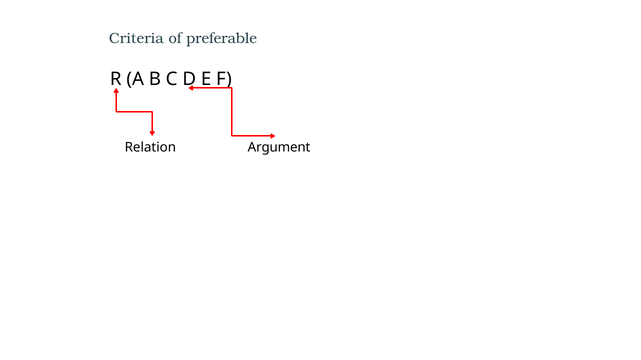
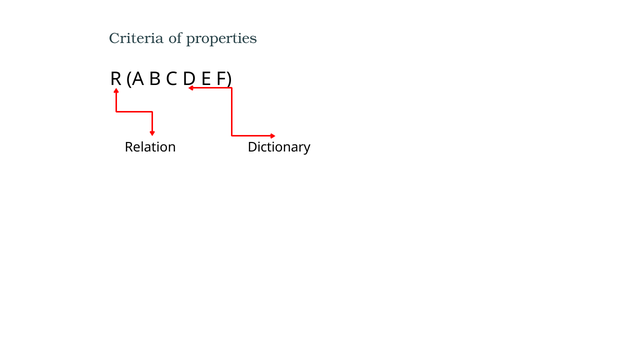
preferable: preferable -> properties (222, 39)
Argument: Argument -> Dictionary (279, 148)
